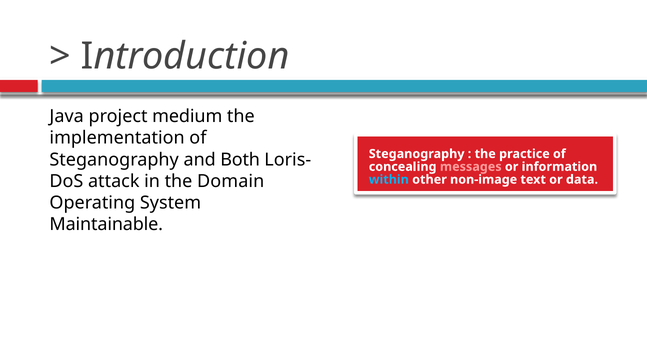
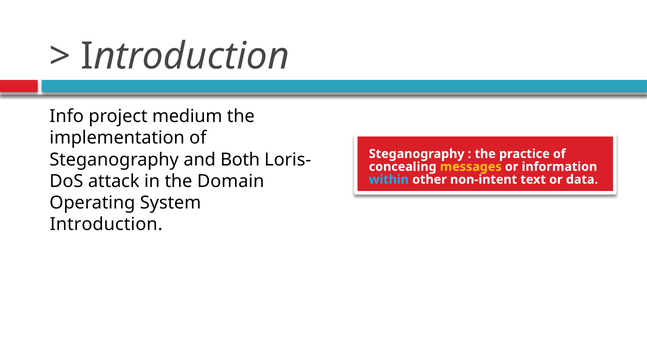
Java: Java -> Info (67, 116)
messages colour: pink -> yellow (471, 167)
non-image: non-image -> non-intent (484, 180)
Maintainable: Maintainable -> Introduction (106, 224)
